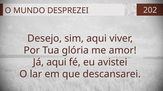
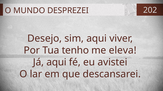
glória: glória -> tenho (75, 51)
amor: amor -> eleva (123, 51)
